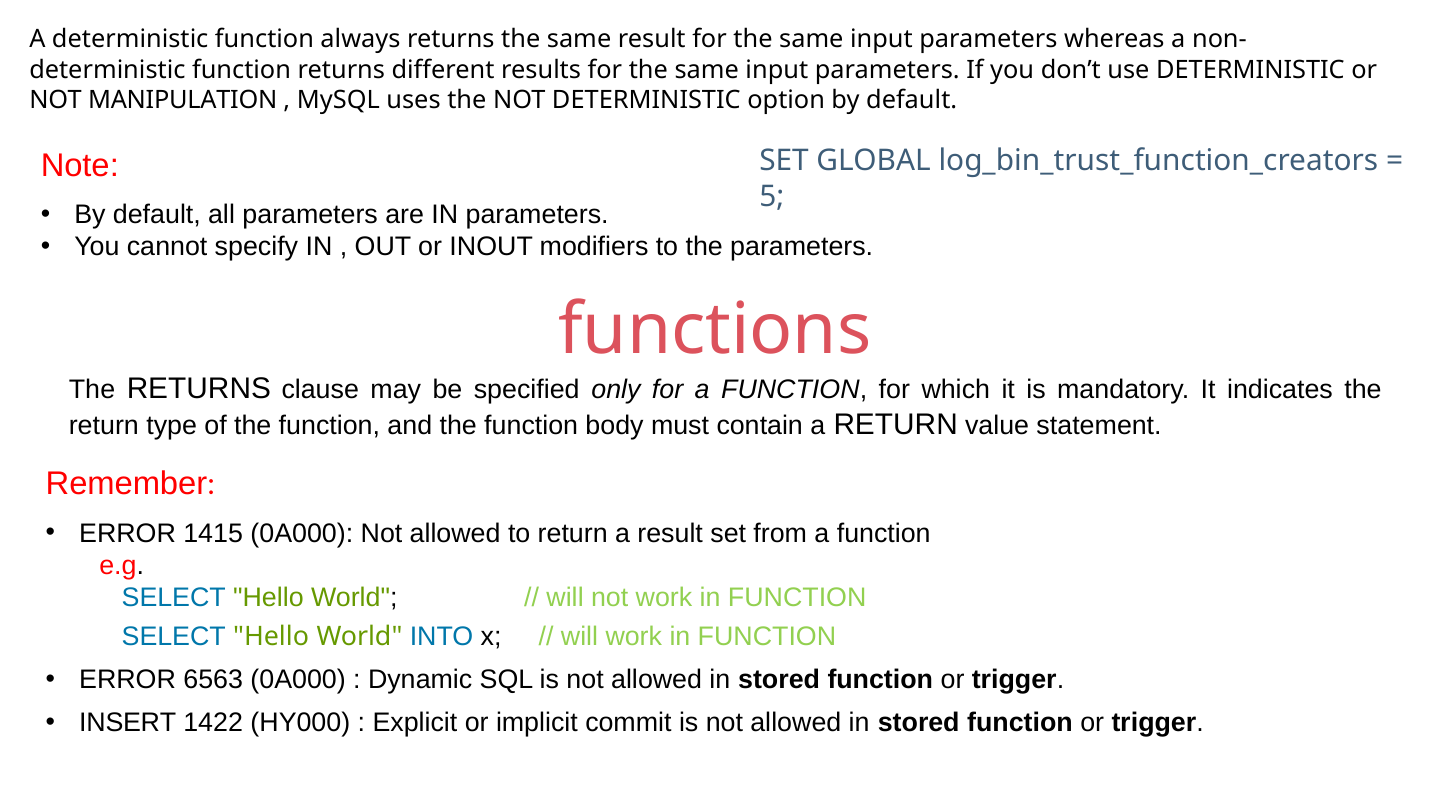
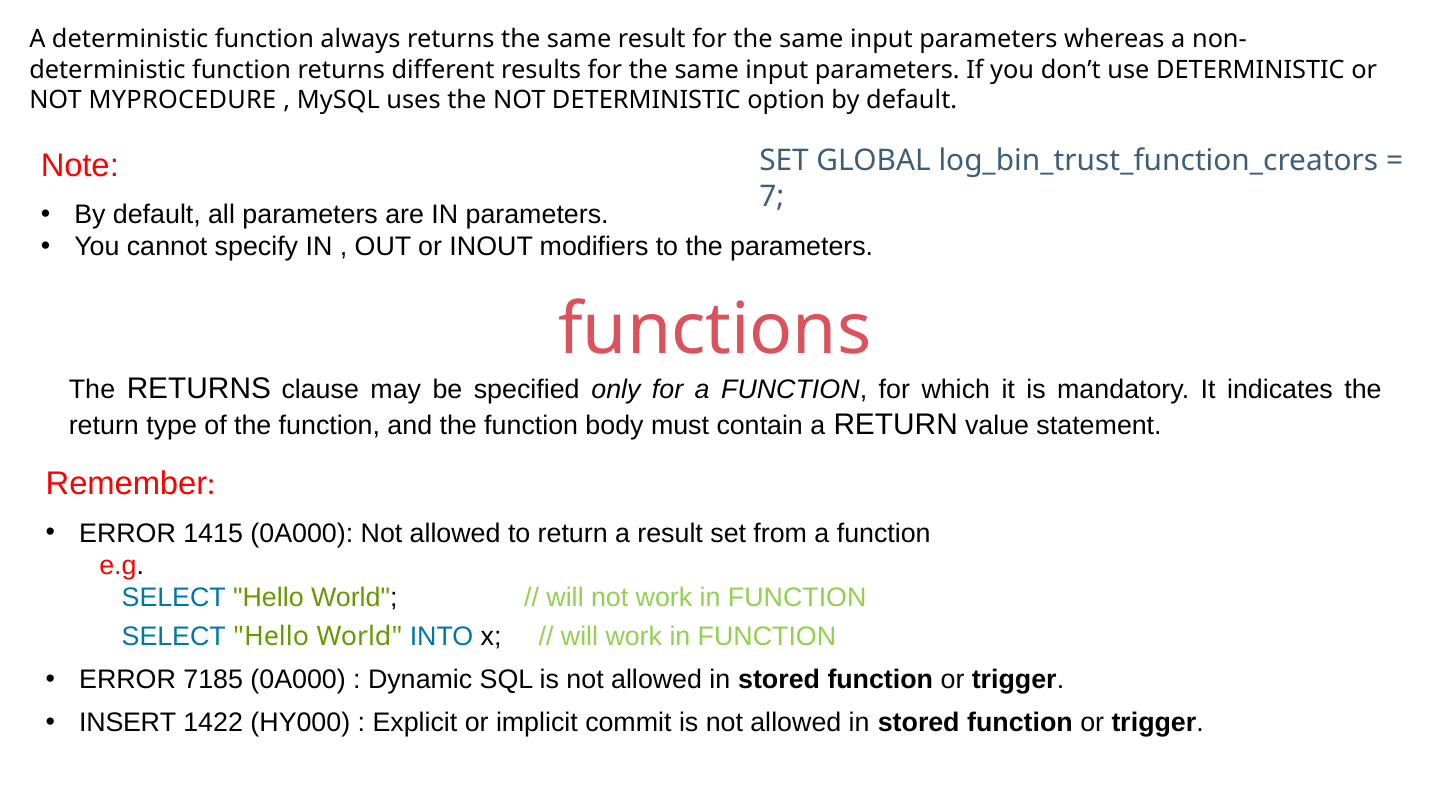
MANIPULATION: MANIPULATION -> MYPROCEDURE (182, 100)
5: 5 -> 7 (772, 197)
6563: 6563 -> 7185 (213, 680)
